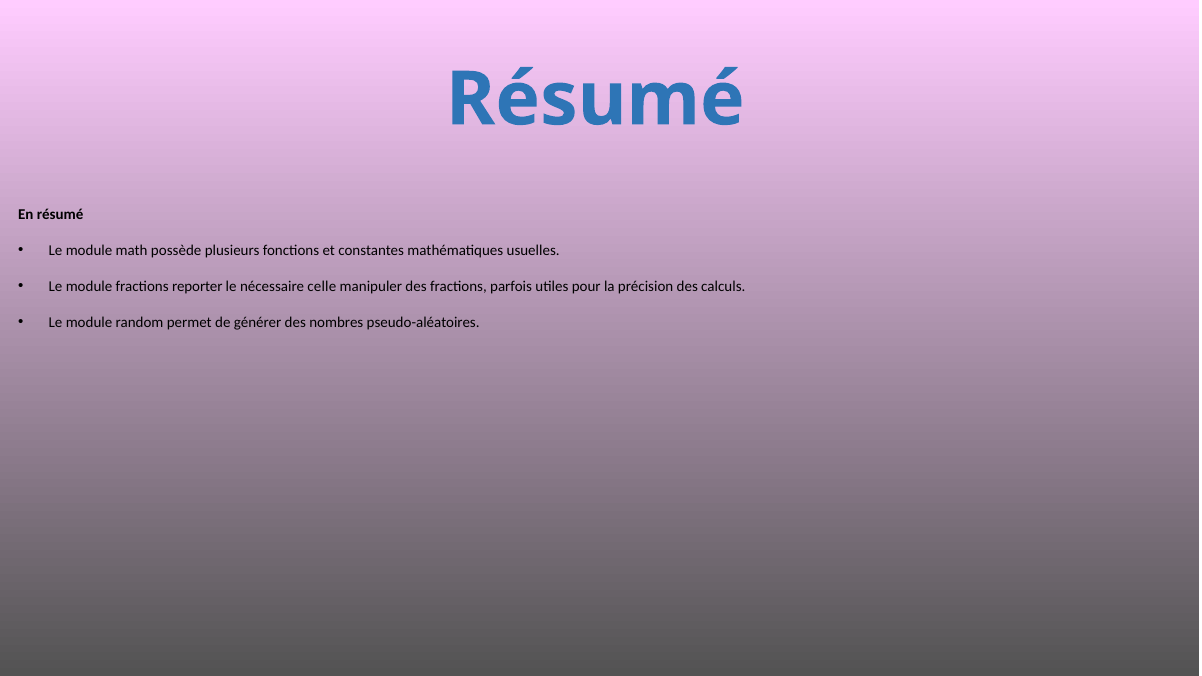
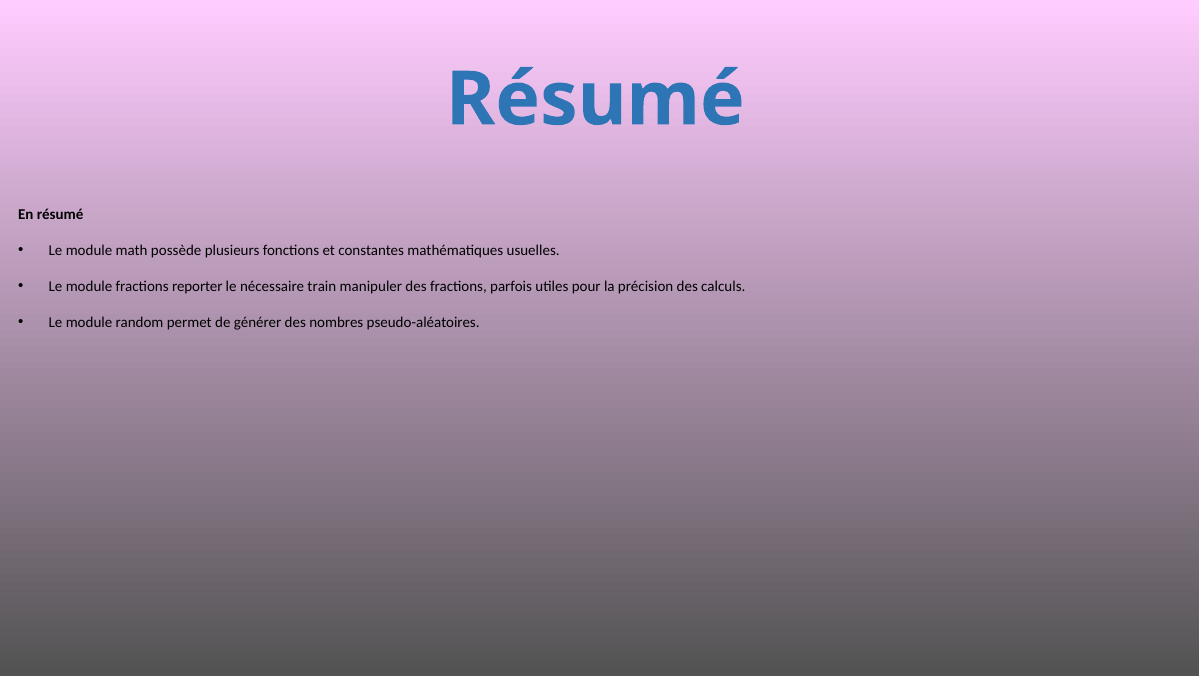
celle: celle -> train (322, 286)
